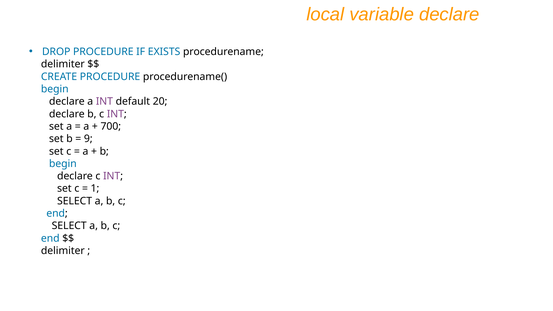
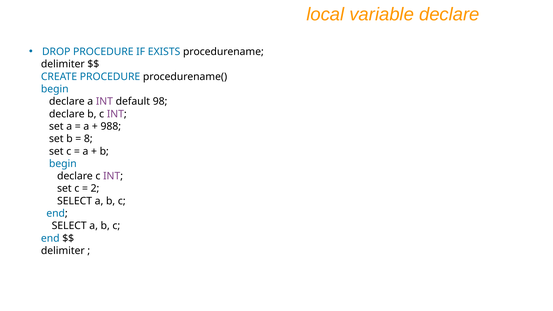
20: 20 -> 98 (160, 102)
700: 700 -> 988 (111, 126)
9: 9 -> 8 (88, 139)
1: 1 -> 2 (95, 189)
